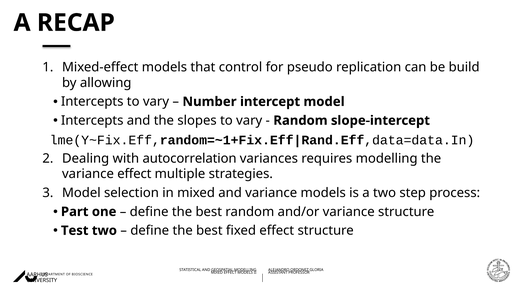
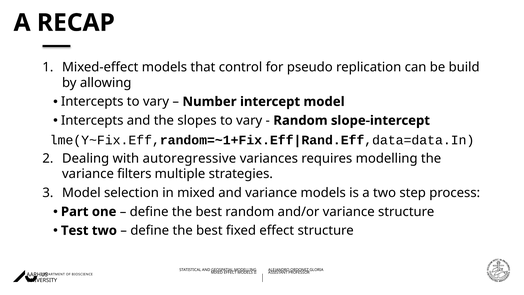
autocorrelation: autocorrelation -> autoregressive (189, 158)
variance effect: effect -> filters (134, 174)
